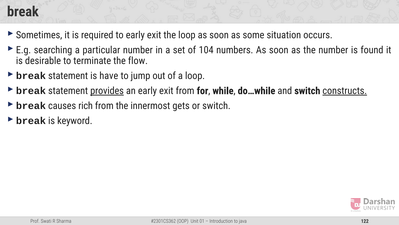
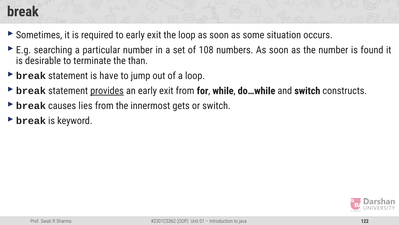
104: 104 -> 108 (206, 50)
flow: flow -> than (138, 61)
constructs underline: present -> none (345, 91)
rich: rich -> lies (85, 106)
